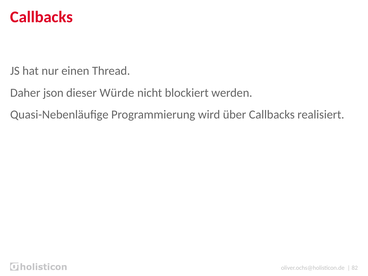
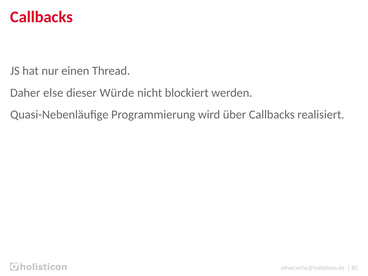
json: json -> else (53, 93)
